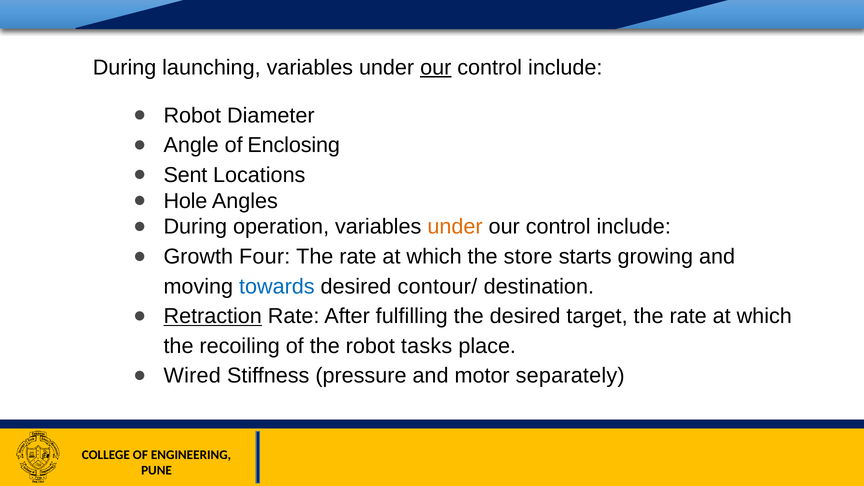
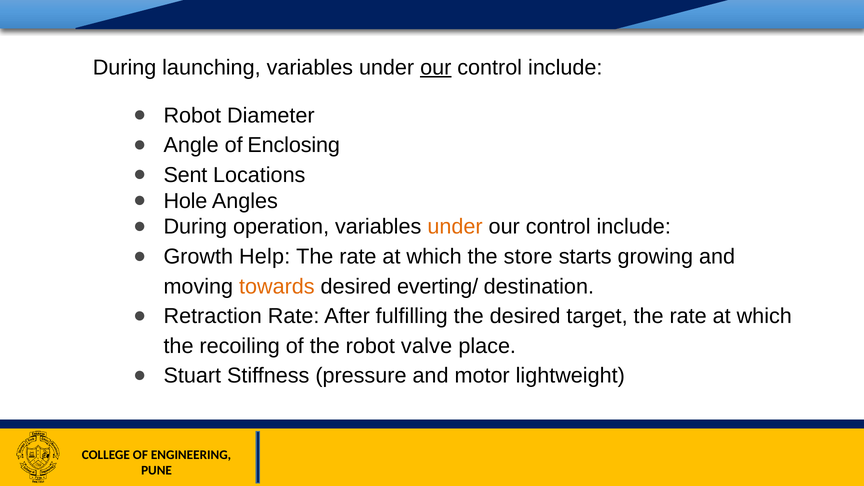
Four: Four -> Help (265, 257)
towards colour: blue -> orange (277, 286)
contour/: contour/ -> everting/ (438, 286)
Retraction underline: present -> none (213, 316)
tasks: tasks -> valve (427, 346)
Wired: Wired -> Stuart (192, 376)
separately: separately -> lightweight (570, 376)
